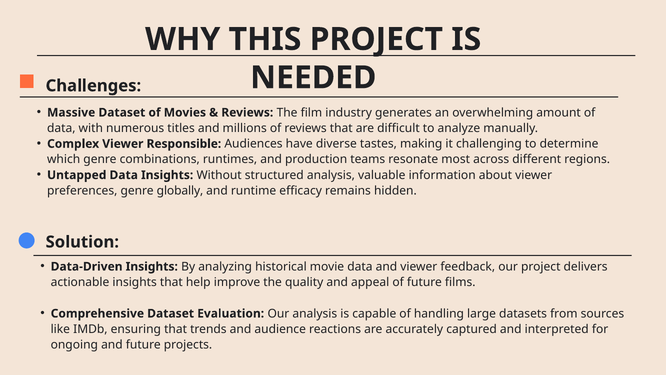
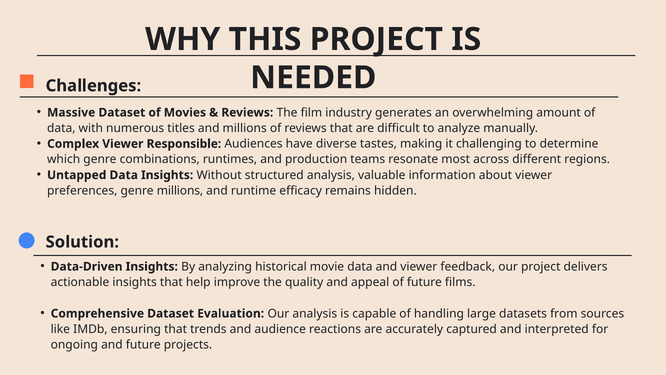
genre globally: globally -> millions (180, 191)
